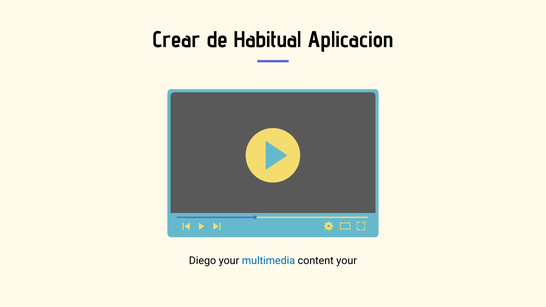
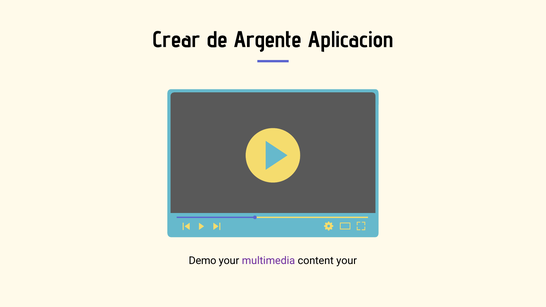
Habitual: Habitual -> Argente (267, 40)
Diego: Diego -> Demo (203, 261)
multimedia colour: blue -> purple (268, 261)
